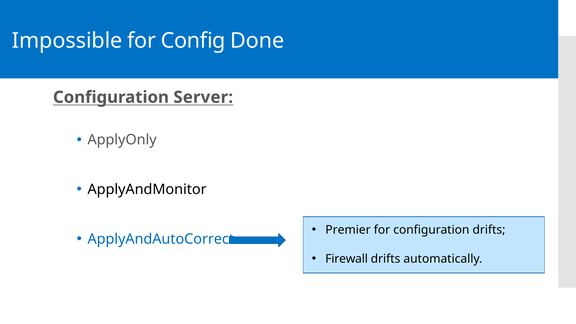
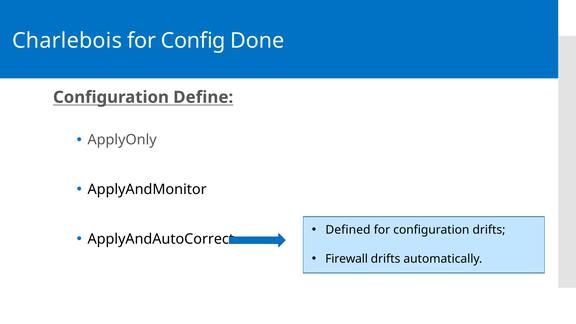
Impossible: Impossible -> Charlebois (67, 41)
Server: Server -> Define (203, 97)
Premier: Premier -> Defined (348, 230)
ApplyAndAutoCorrect colour: blue -> black (161, 239)
